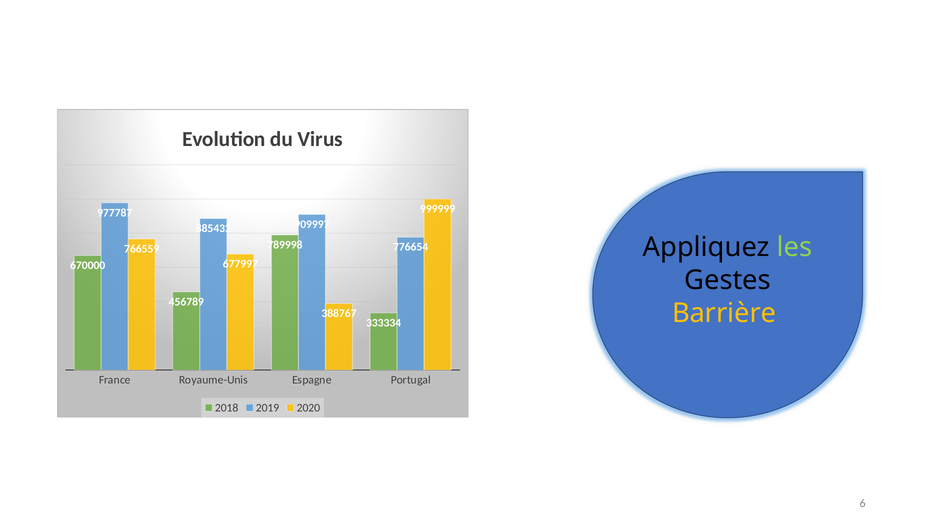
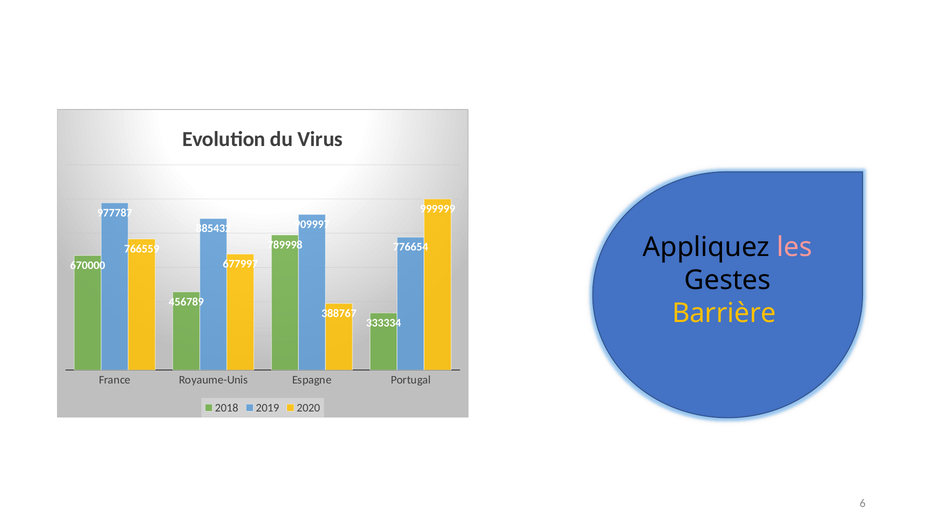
les colour: light green -> pink (794, 247)
